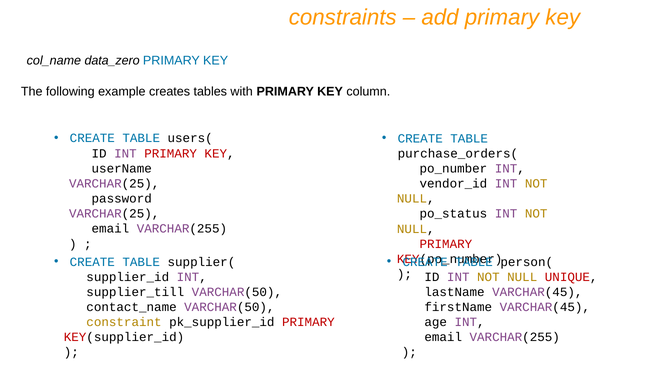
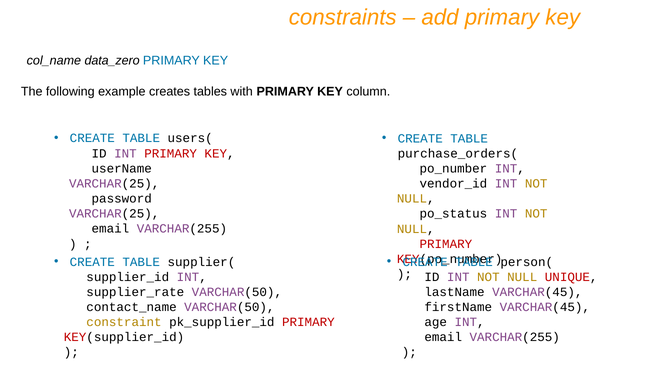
supplier_till: supplier_till -> supplier_rate (135, 291)
